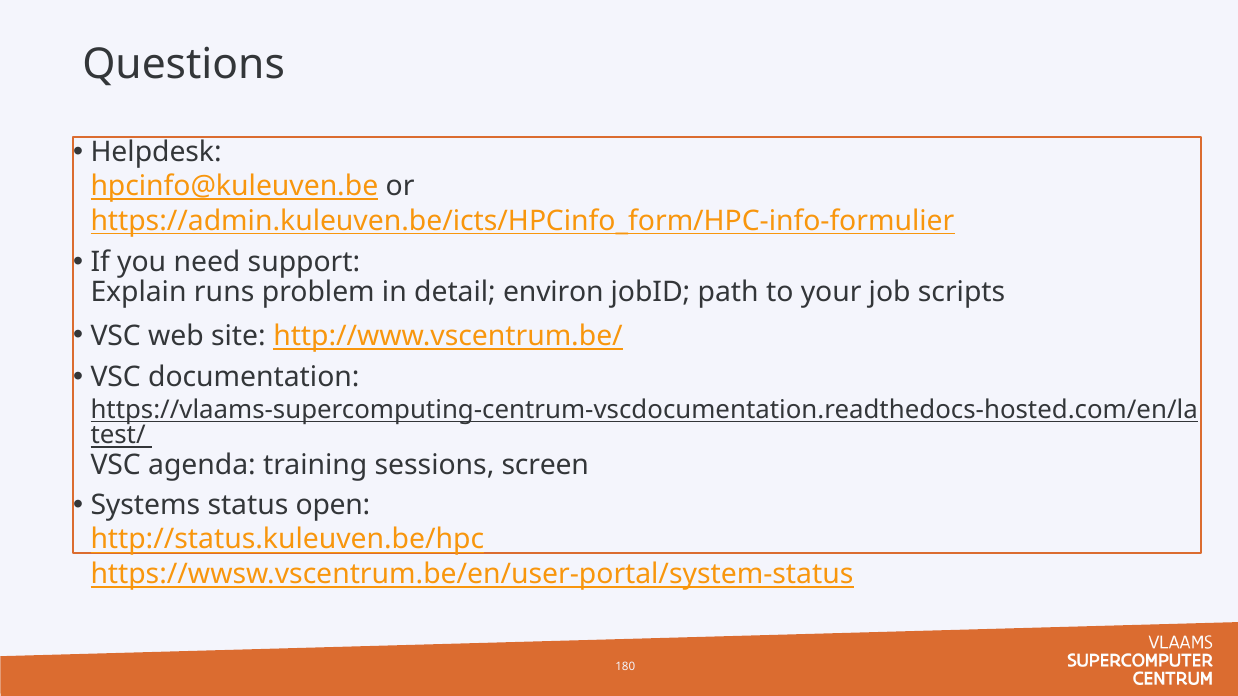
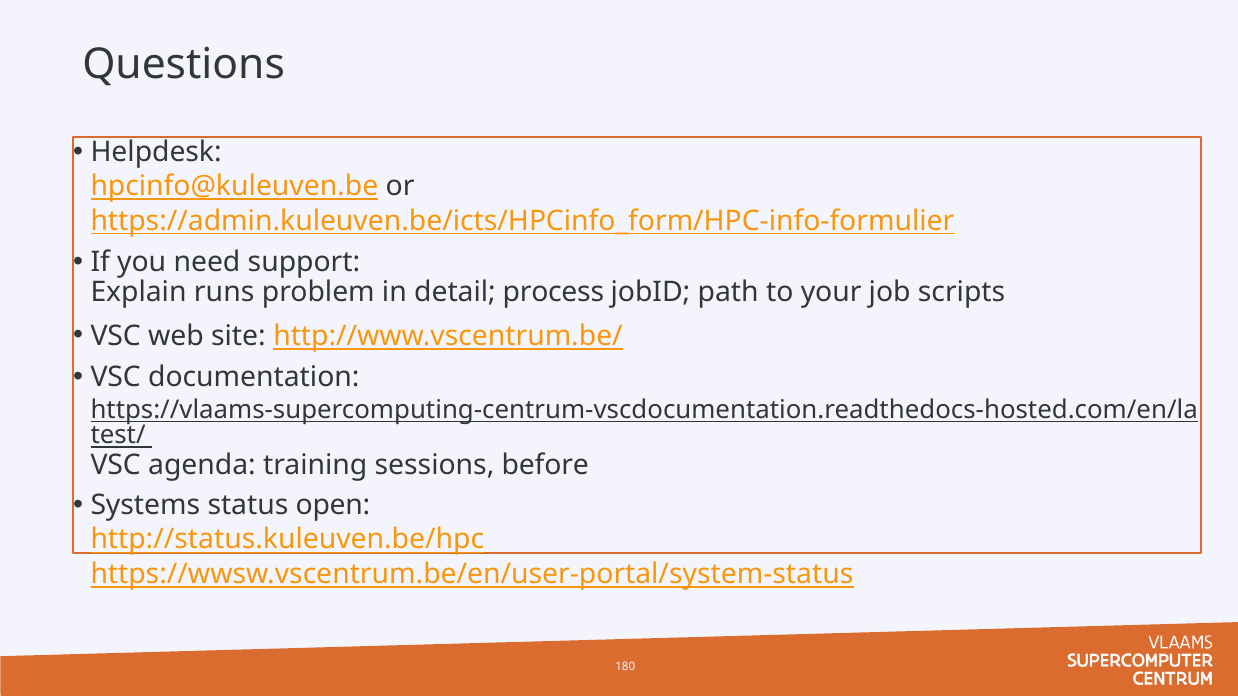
environ: environ -> process (553, 293)
screen: screen -> before (545, 465)
